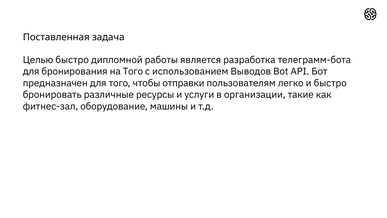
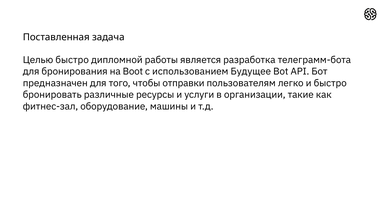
на Того: Того -> Boot (133, 71)
Выводов: Выводов -> Будущее (251, 71)
